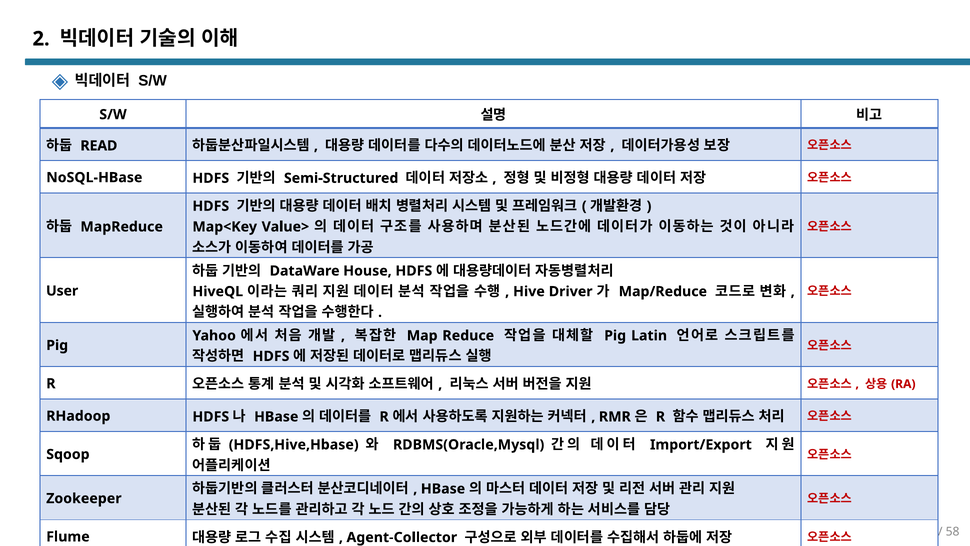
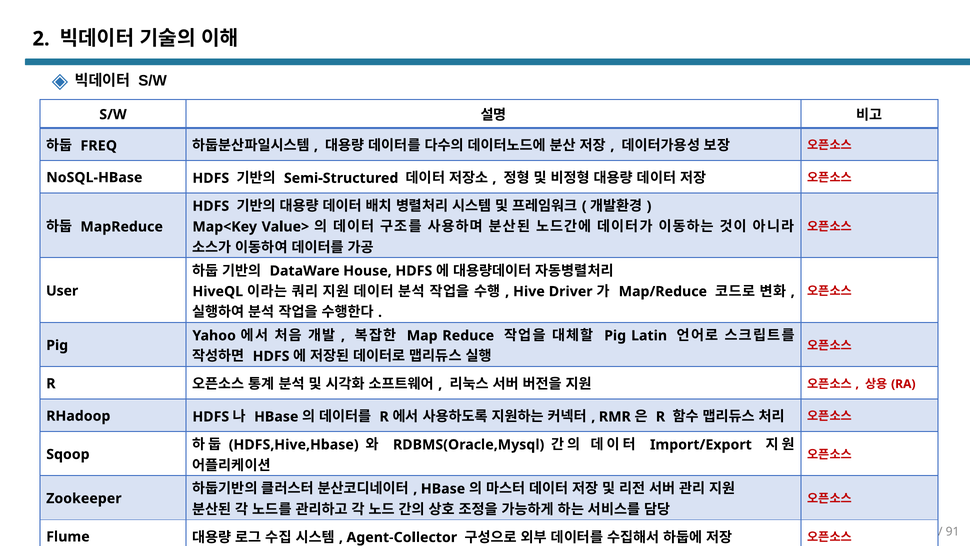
READ: READ -> FREQ (99, 146)
58: 58 -> 91 (953, 532)
